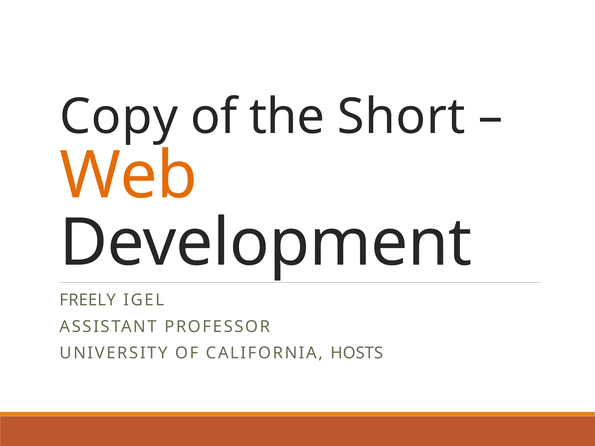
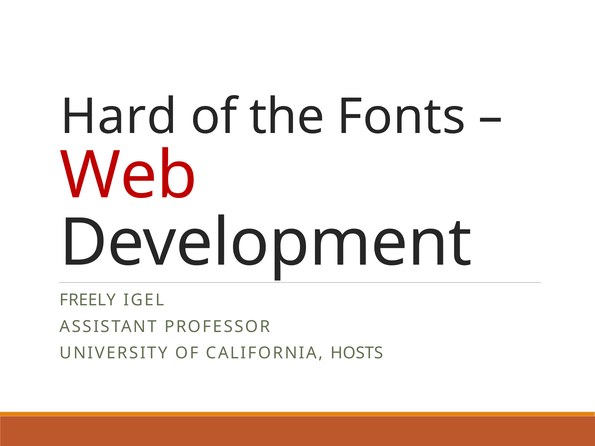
Copy: Copy -> Hard (119, 117)
Short: Short -> Fonts (401, 117)
Web colour: orange -> red (128, 176)
